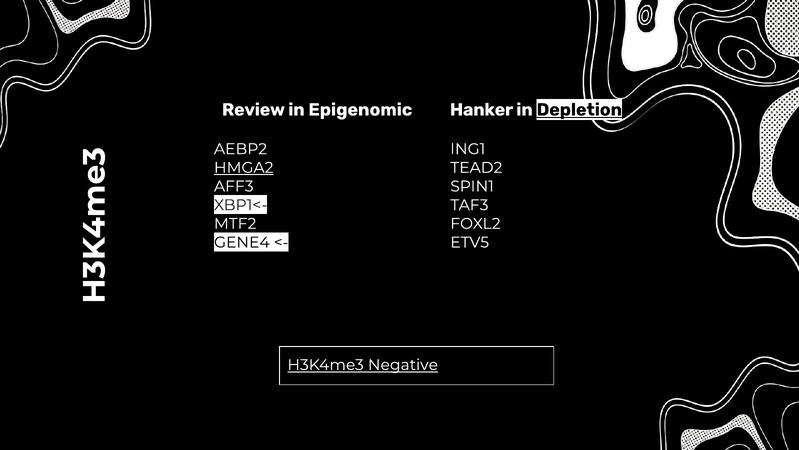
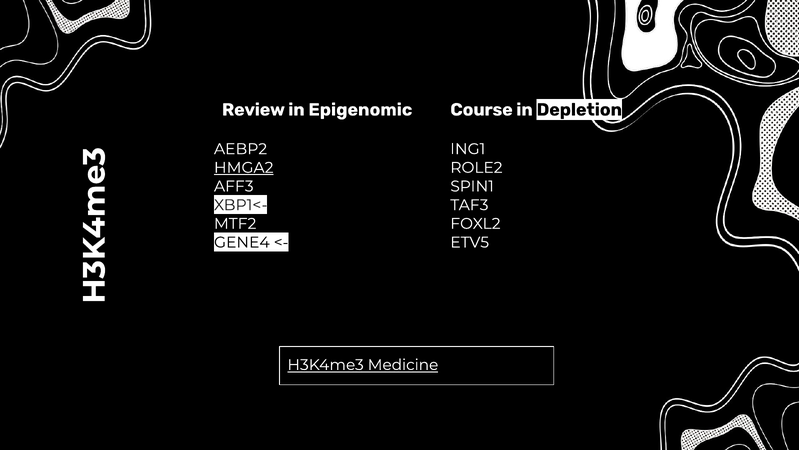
Hanker: Hanker -> Course (482, 110)
Depletion underline: present -> none (579, 110)
TEAD2: TEAD2 -> ROLE2 (476, 167)
Negative: Negative -> Medicine (403, 364)
